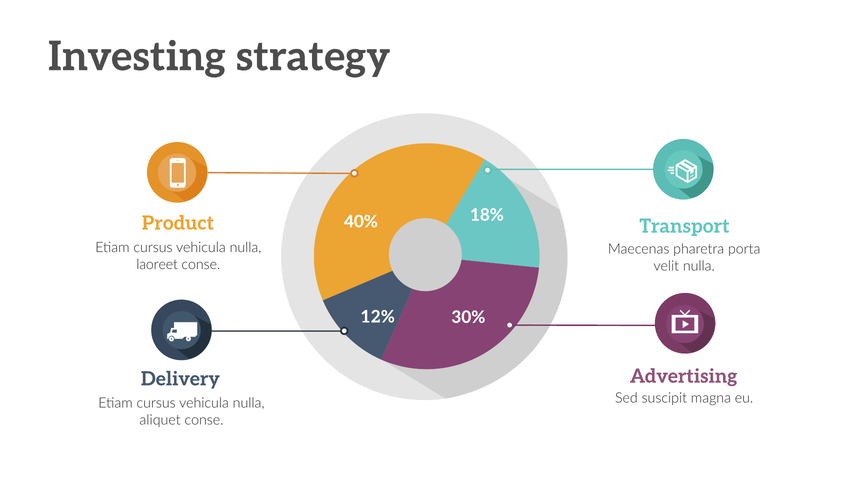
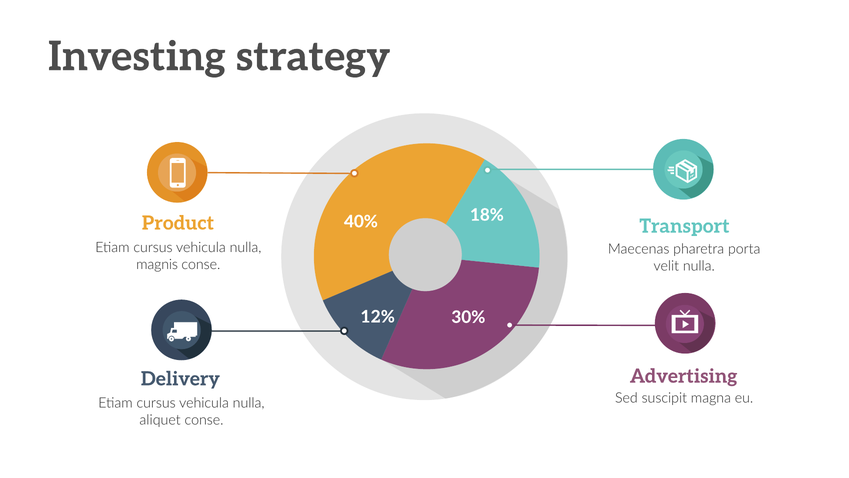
laoreet: laoreet -> magnis (157, 264)
